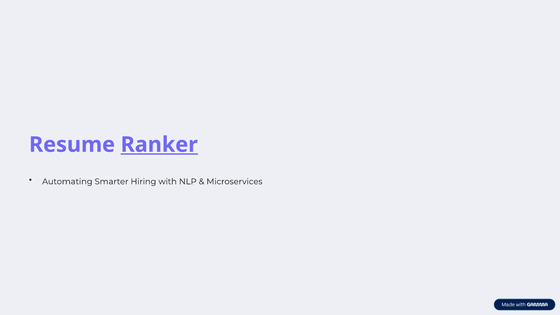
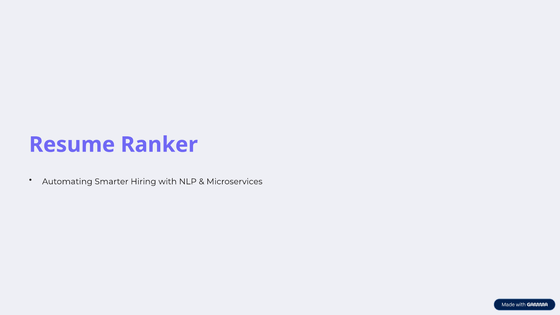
Ranker underline: present -> none (159, 145)
